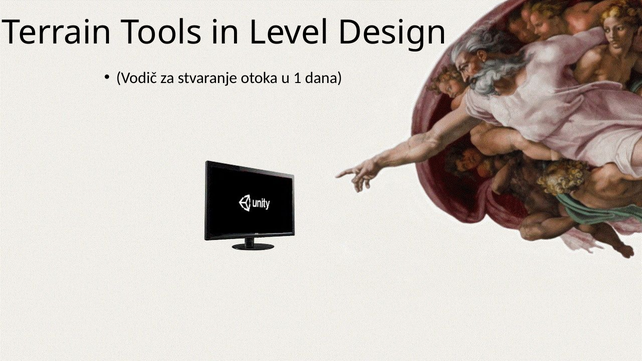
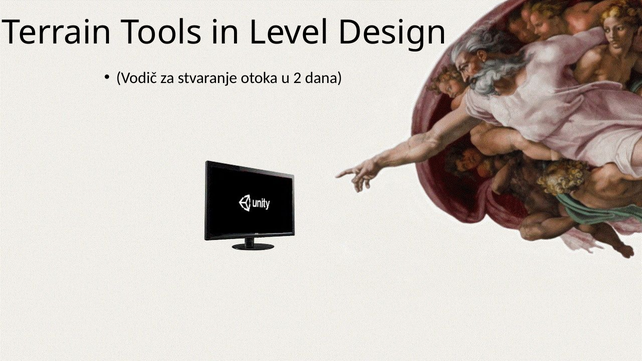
1: 1 -> 2 (297, 78)
